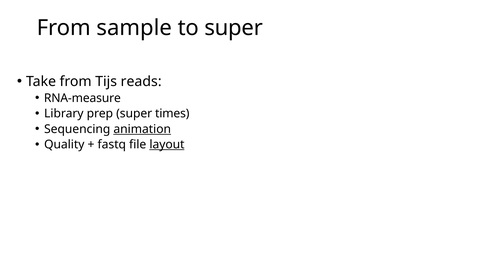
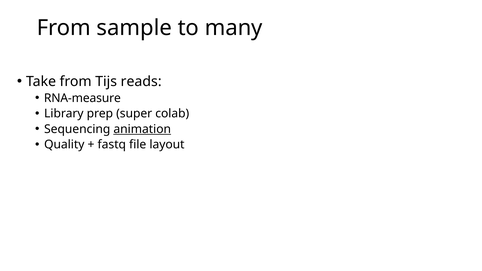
to super: super -> many (234, 28)
times: times -> colab (172, 114)
layout underline: present -> none (167, 145)
